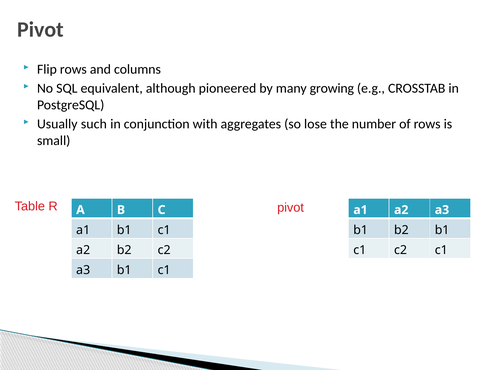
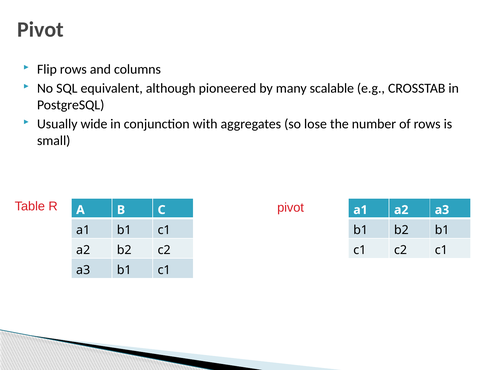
growing: growing -> scalable (332, 89)
such: such -> wide (94, 124)
